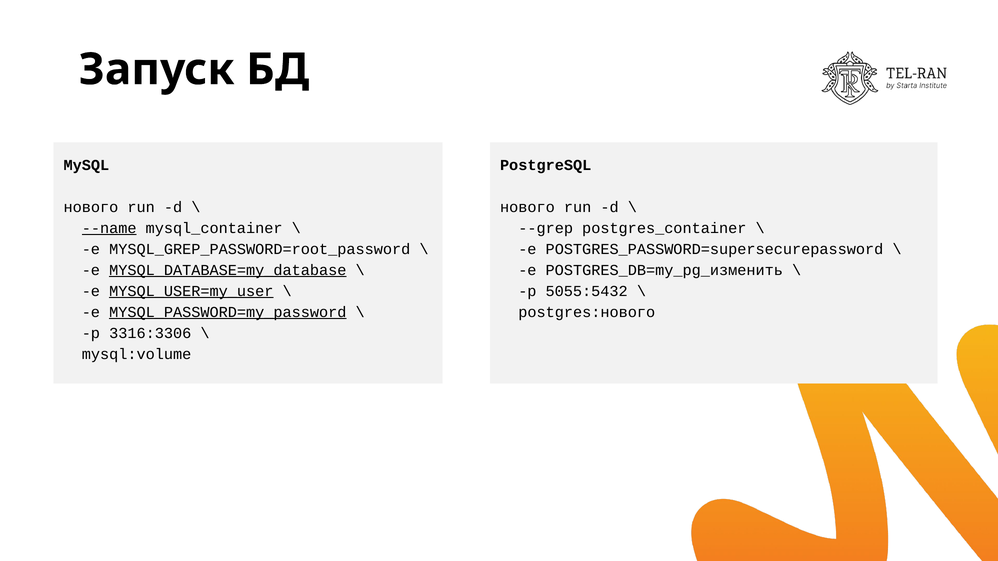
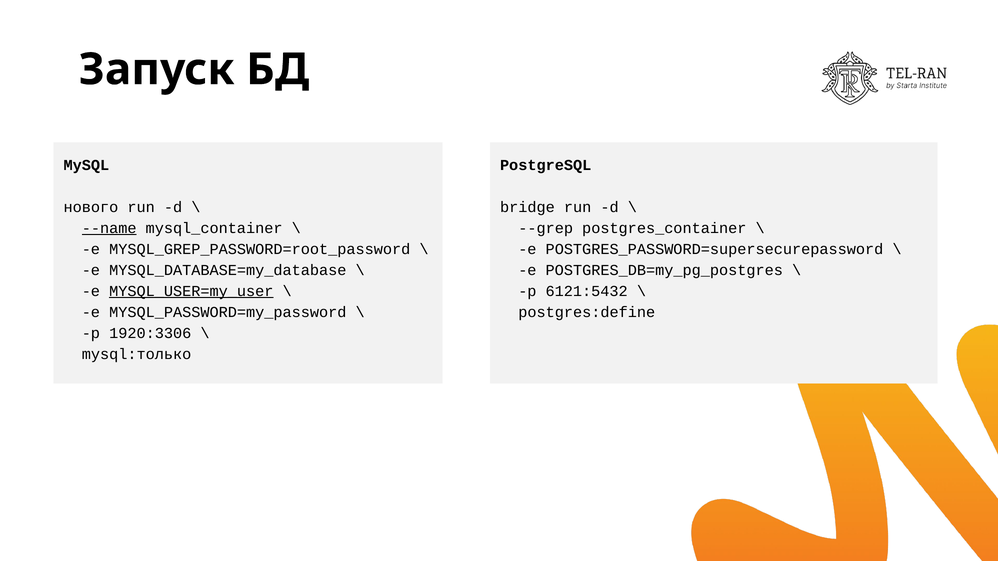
нового: нового -> bridge (527, 207)
MYSQL_DATABASE=my_database underline: present -> none (228, 270)
POSTGRES_DB=my_pg_изменить: POSTGRES_DB=my_pg_изменить -> POSTGRES_DB=my_pg_postgres (664, 270)
5055:5432: 5055:5432 -> 6121:5432 (587, 291)
MYSQL_PASSWORD=my_password underline: present -> none (228, 312)
postgres:нового: postgres:нового -> postgres:define (587, 312)
3316:3306: 3316:3306 -> 1920:3306 (150, 333)
mysql:volume: mysql:volume -> mysql:только (137, 354)
